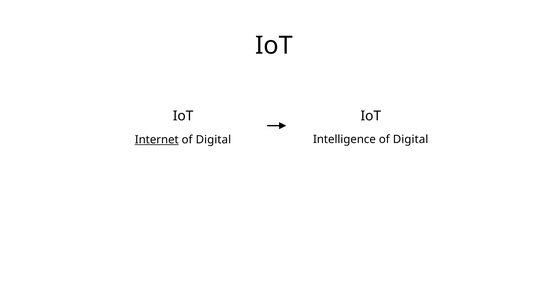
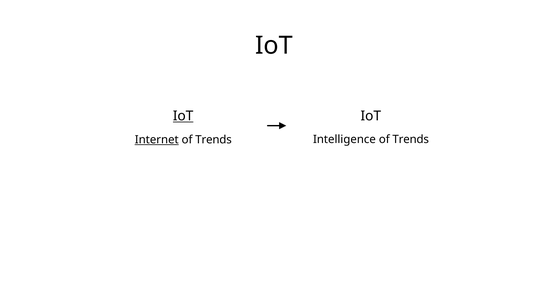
IoT underline: none -> present (183, 116)
Digital: Digital -> Trends (214, 140)
Intelligence of Digital: Digital -> Trends (411, 140)
